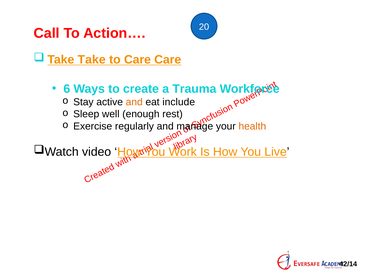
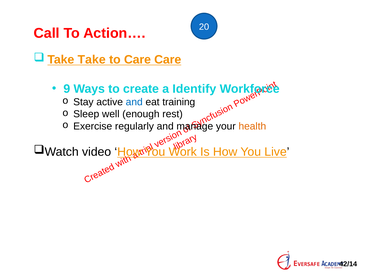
6: 6 -> 9 (67, 89)
Trauma: Trauma -> Identify (194, 89)
and colour: orange -> blue (134, 102)
include: include -> training (179, 102)
